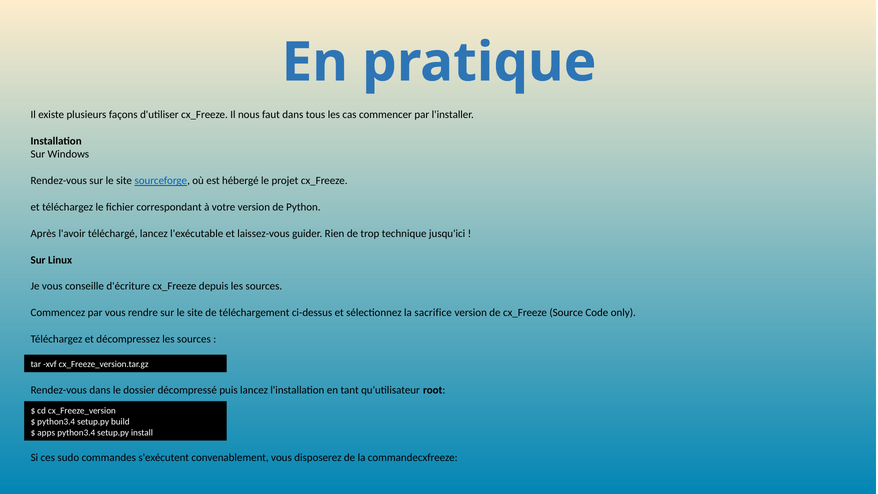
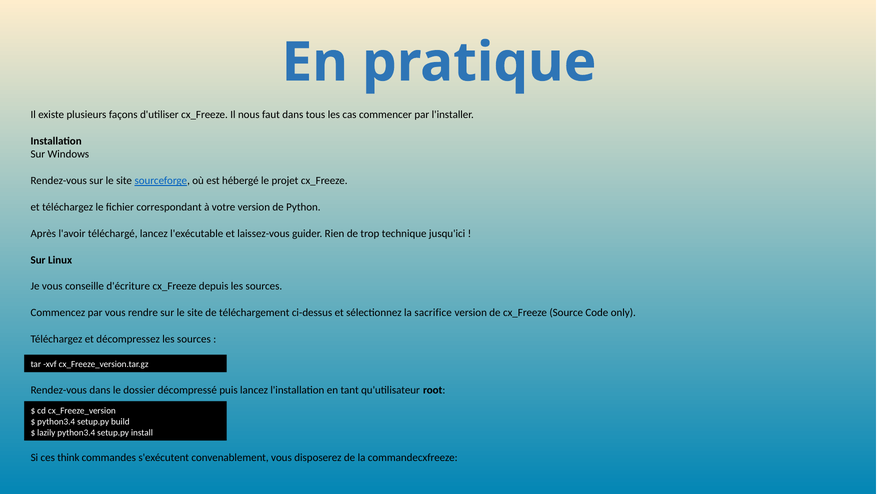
apps: apps -> lazily (46, 432)
sudo: sudo -> think (68, 457)
